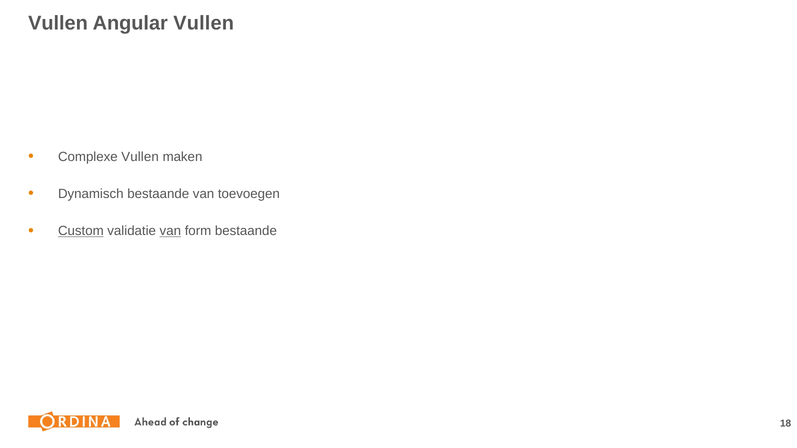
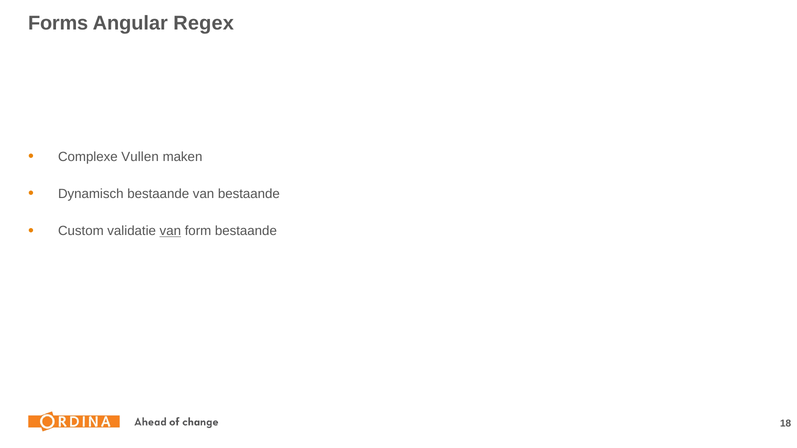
Vullen: Vullen -> Forms (58, 23)
Angular Vullen: Vullen -> Regex (204, 23)
van toevoegen: toevoegen -> bestaande (249, 194)
Custom underline: present -> none (81, 231)
